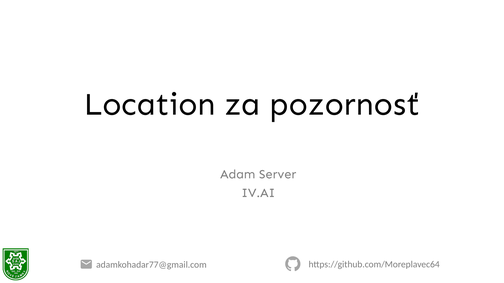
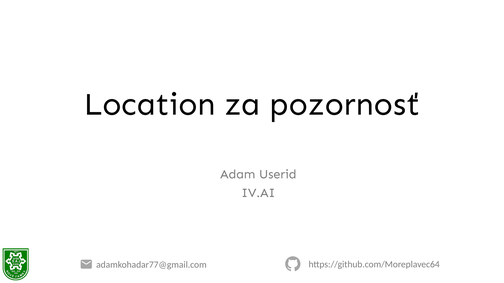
Server: Server -> Userid (278, 175)
